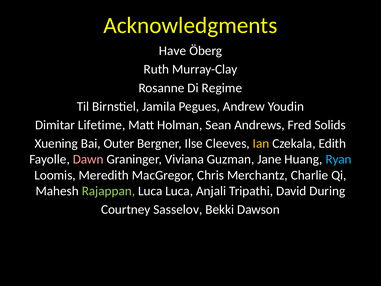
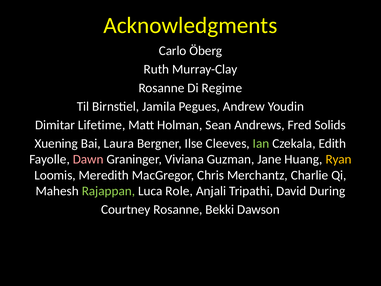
Have: Have -> Carlo (173, 51)
Outer: Outer -> Laura (119, 143)
Ian colour: yellow -> light green (261, 143)
Ryan colour: light blue -> yellow (339, 159)
Luca Luca: Luca -> Role (179, 191)
Courtney Sasselov: Sasselov -> Rosanne (178, 209)
